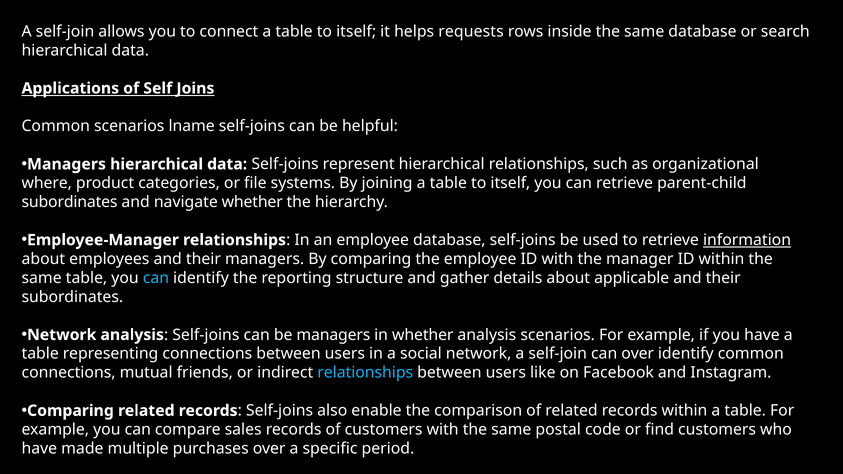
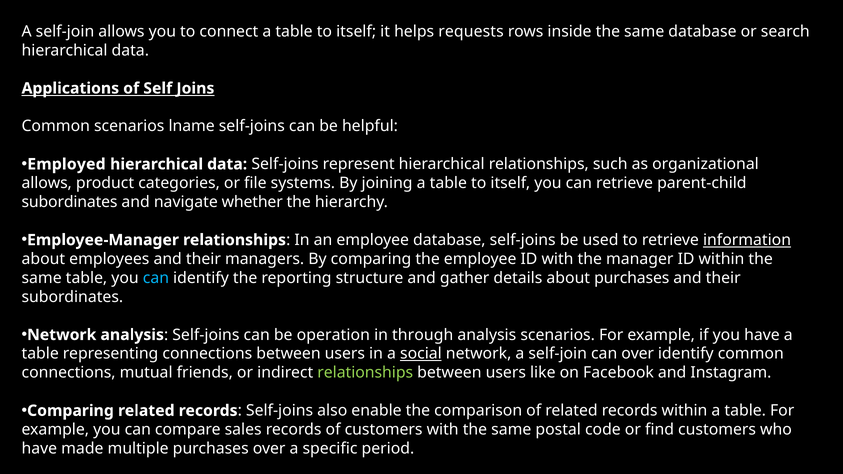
Managers: Managers -> Employed (66, 164)
where: where -> allows (47, 183)
about applicable: applicable -> purchases (632, 278)
be managers: managers -> operation (333, 335)
in whether: whether -> through (423, 335)
social underline: none -> present (421, 354)
relationships colour: light blue -> light green (365, 373)
